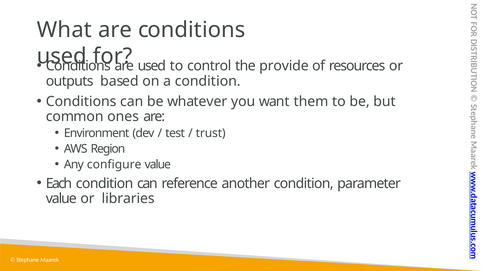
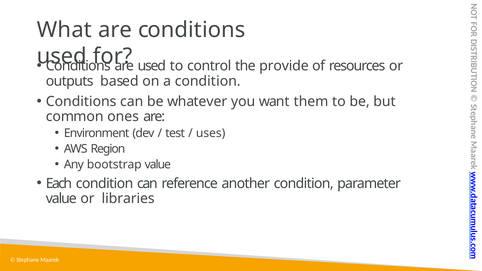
trust: trust -> uses (211, 133)
configure: configure -> bootstrap (114, 164)
